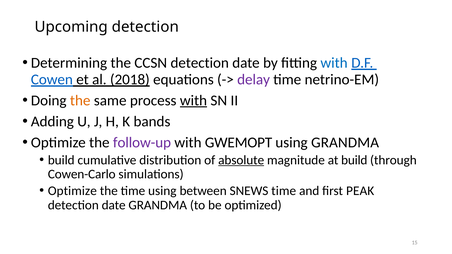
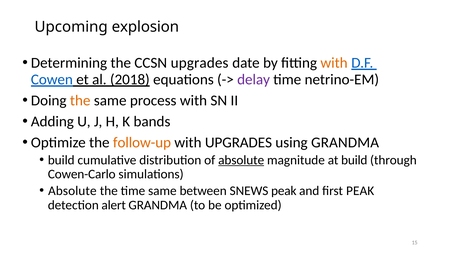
Upcoming detection: detection -> explosion (145, 27)
CCSN detection: detection -> upgrades (200, 63)
with colour: blue -> orange (334, 63)
with underline: present -> none (193, 101)
follow-up colour: purple -> orange (142, 143)
with GWEMOPT: GWEMOPT -> UPGRADES (238, 143)
Optimize: Optimize -> Absolute (72, 191)
time using: using -> same (162, 191)
SNEWS time: time -> peak (284, 191)
date: date -> alert (114, 205)
